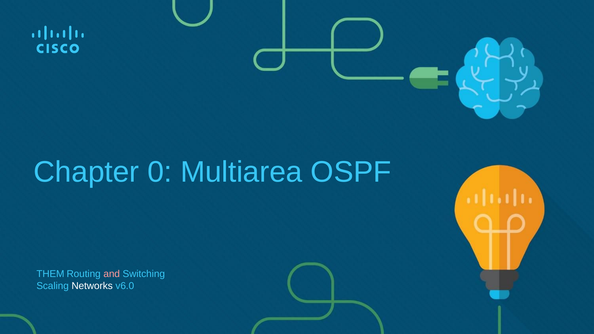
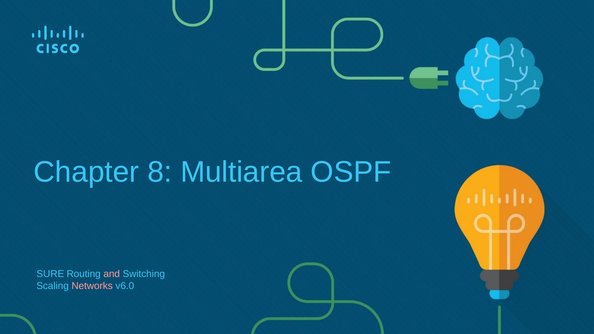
0: 0 -> 8 (160, 172)
THEM: THEM -> SURE (50, 274)
Networks colour: white -> pink (92, 286)
